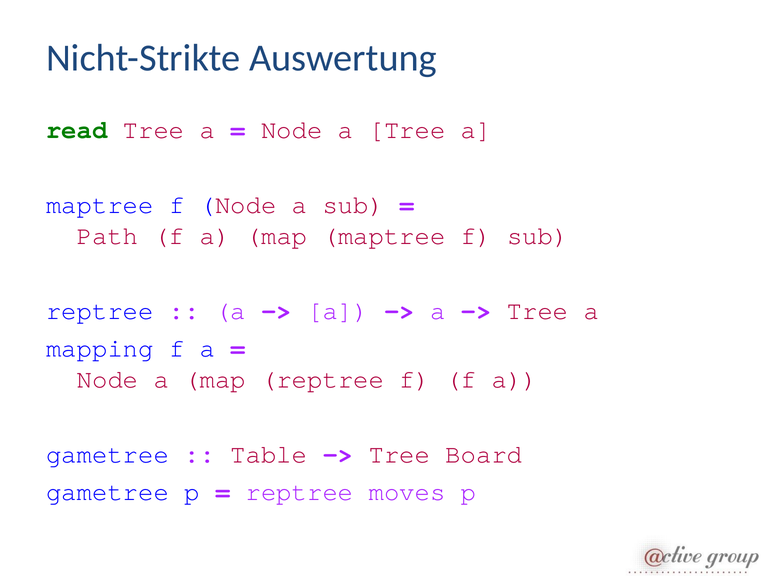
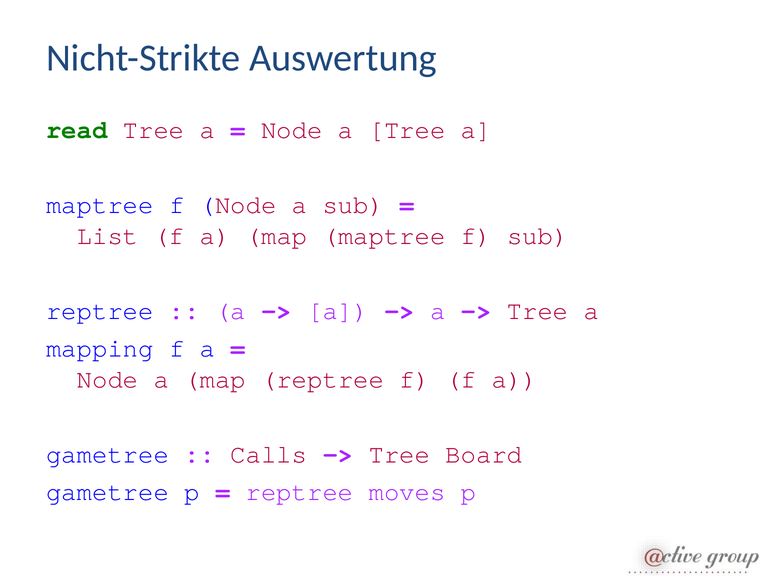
Path: Path -> List (108, 236)
Table: Table -> Calls (269, 454)
